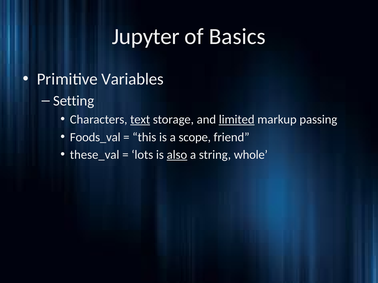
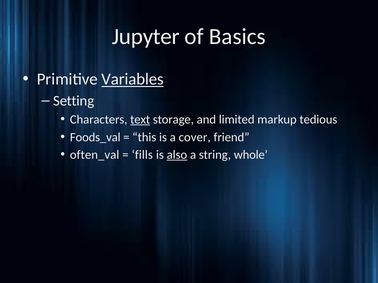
Variables underline: none -> present (133, 79)
limited underline: present -> none (237, 120)
passing: passing -> tedious (318, 120)
scope: scope -> cover (195, 137)
these_val: these_val -> often_val (95, 155)
lots: lots -> fills (142, 155)
